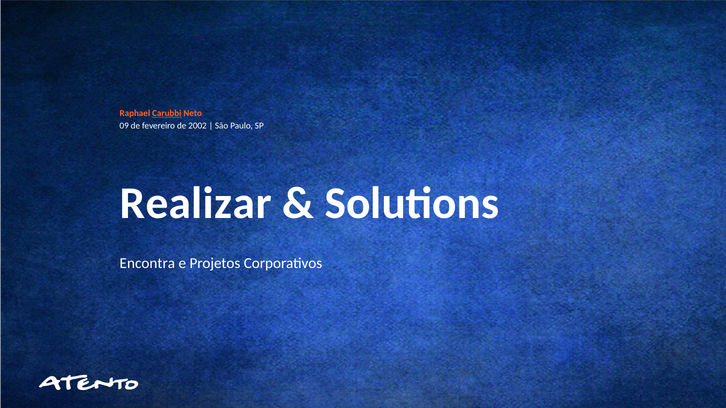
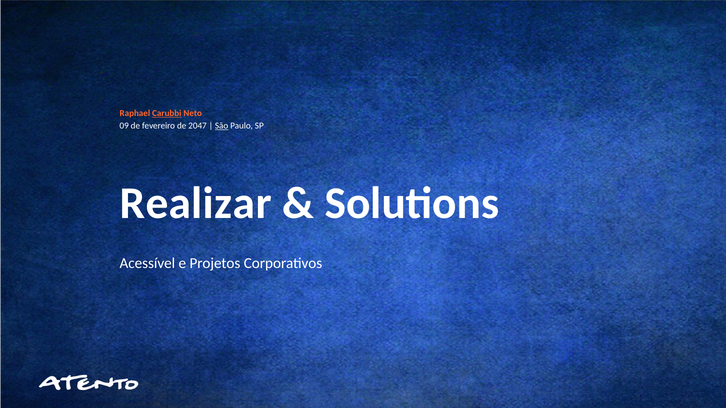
2002: 2002 -> 2047 (198, 126)
São underline: none -> present (222, 126)
Encontra: Encontra -> Acessível (147, 263)
